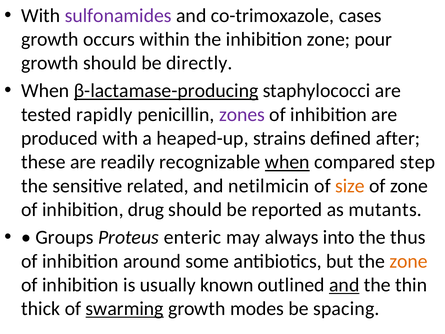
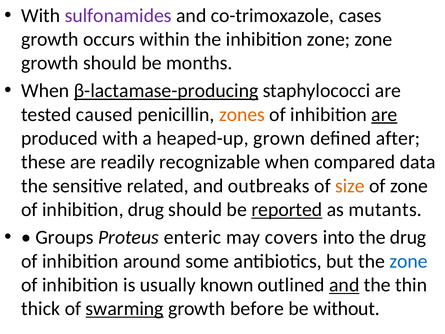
zone pour: pour -> zone (373, 39)
directly: directly -> months (199, 63)
rapidly: rapidly -> caused (104, 114)
zones colour: purple -> orange (242, 114)
are underline: none -> present (384, 114)
strains: strains -> grown (279, 138)
when underline: present -> none (287, 162)
step: step -> data (418, 162)
netilmicin: netilmicin -> outbreaks (269, 186)
reported underline: none -> present (287, 210)
always: always -> covers (291, 237)
the thus: thus -> drug (408, 237)
zone colour: orange -> blue (409, 261)
modes: modes -> before (257, 308)
spacing: spacing -> without (346, 308)
